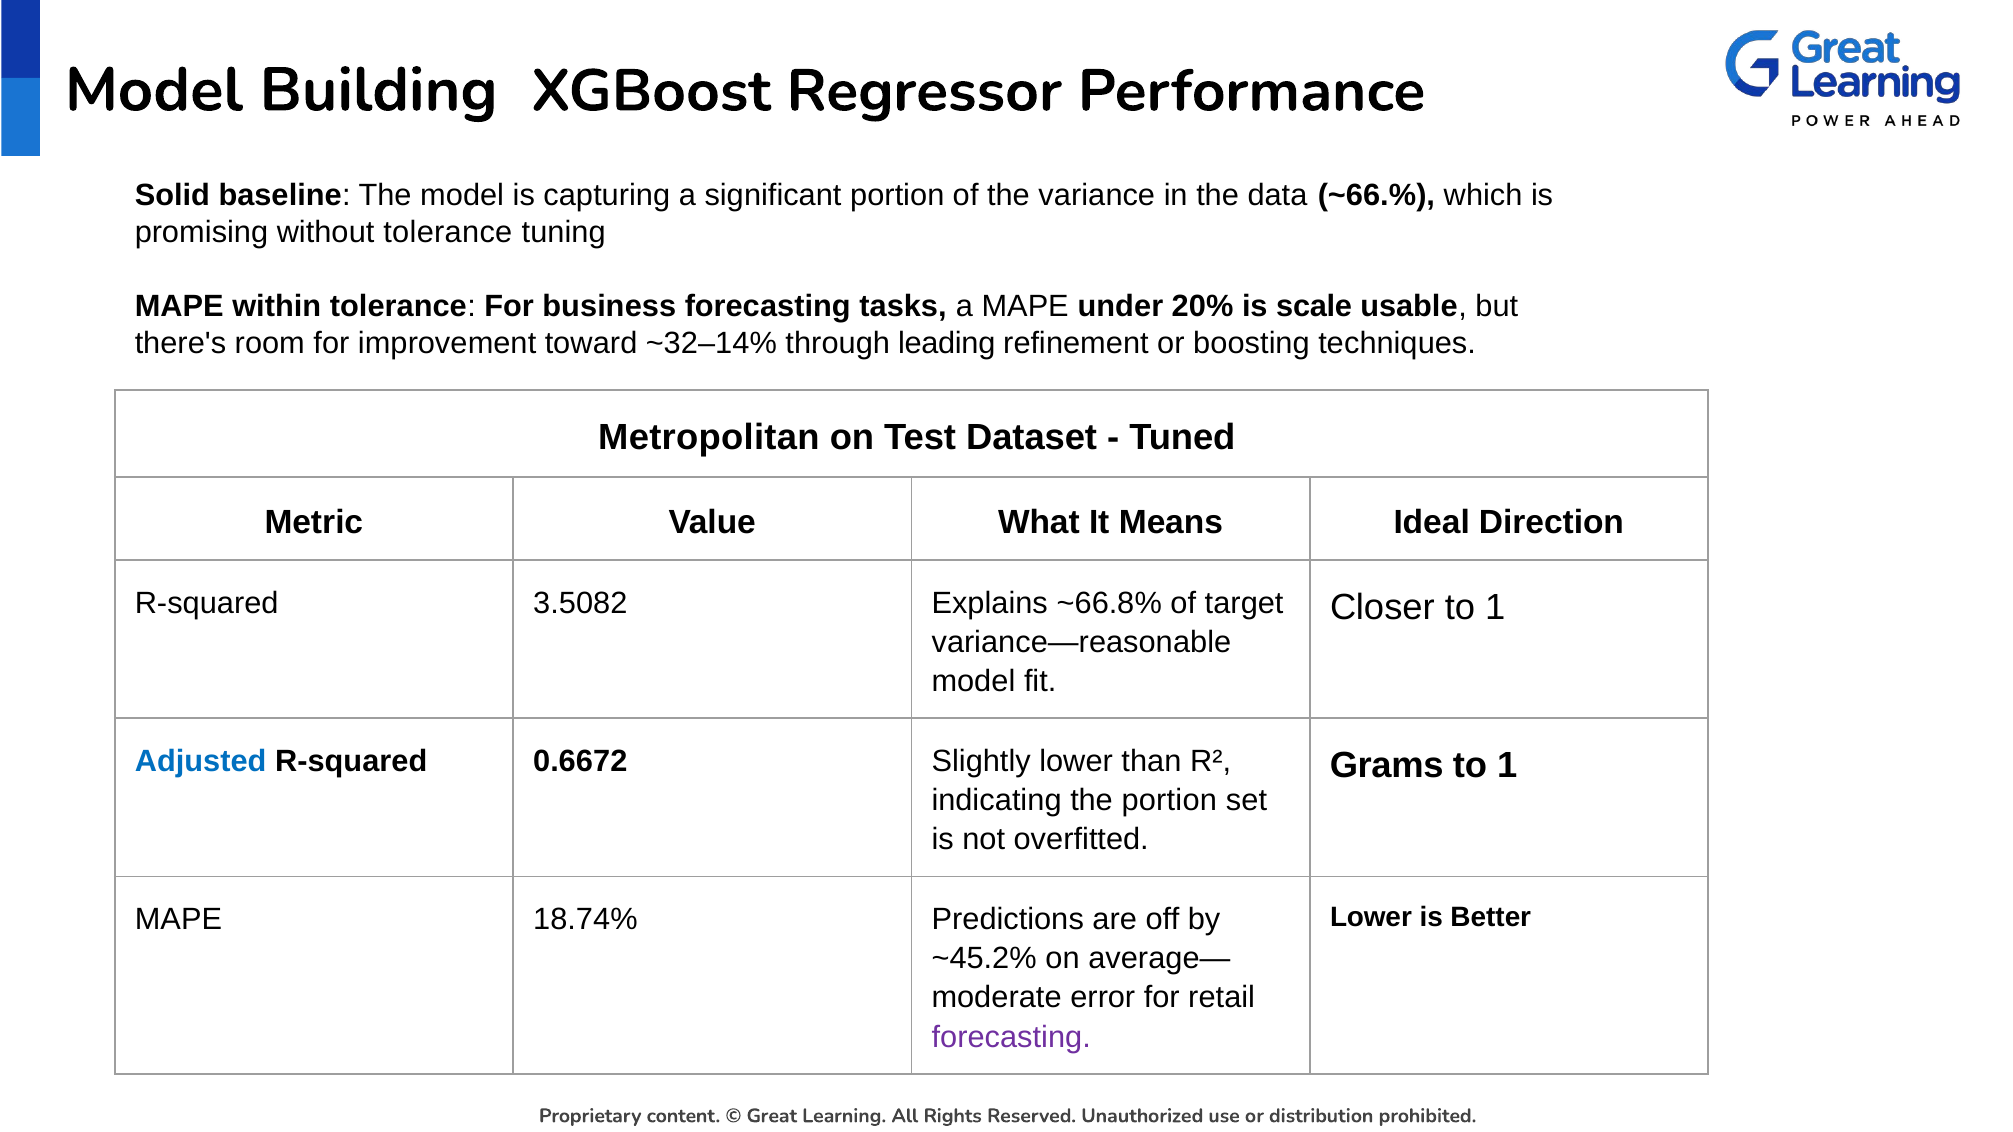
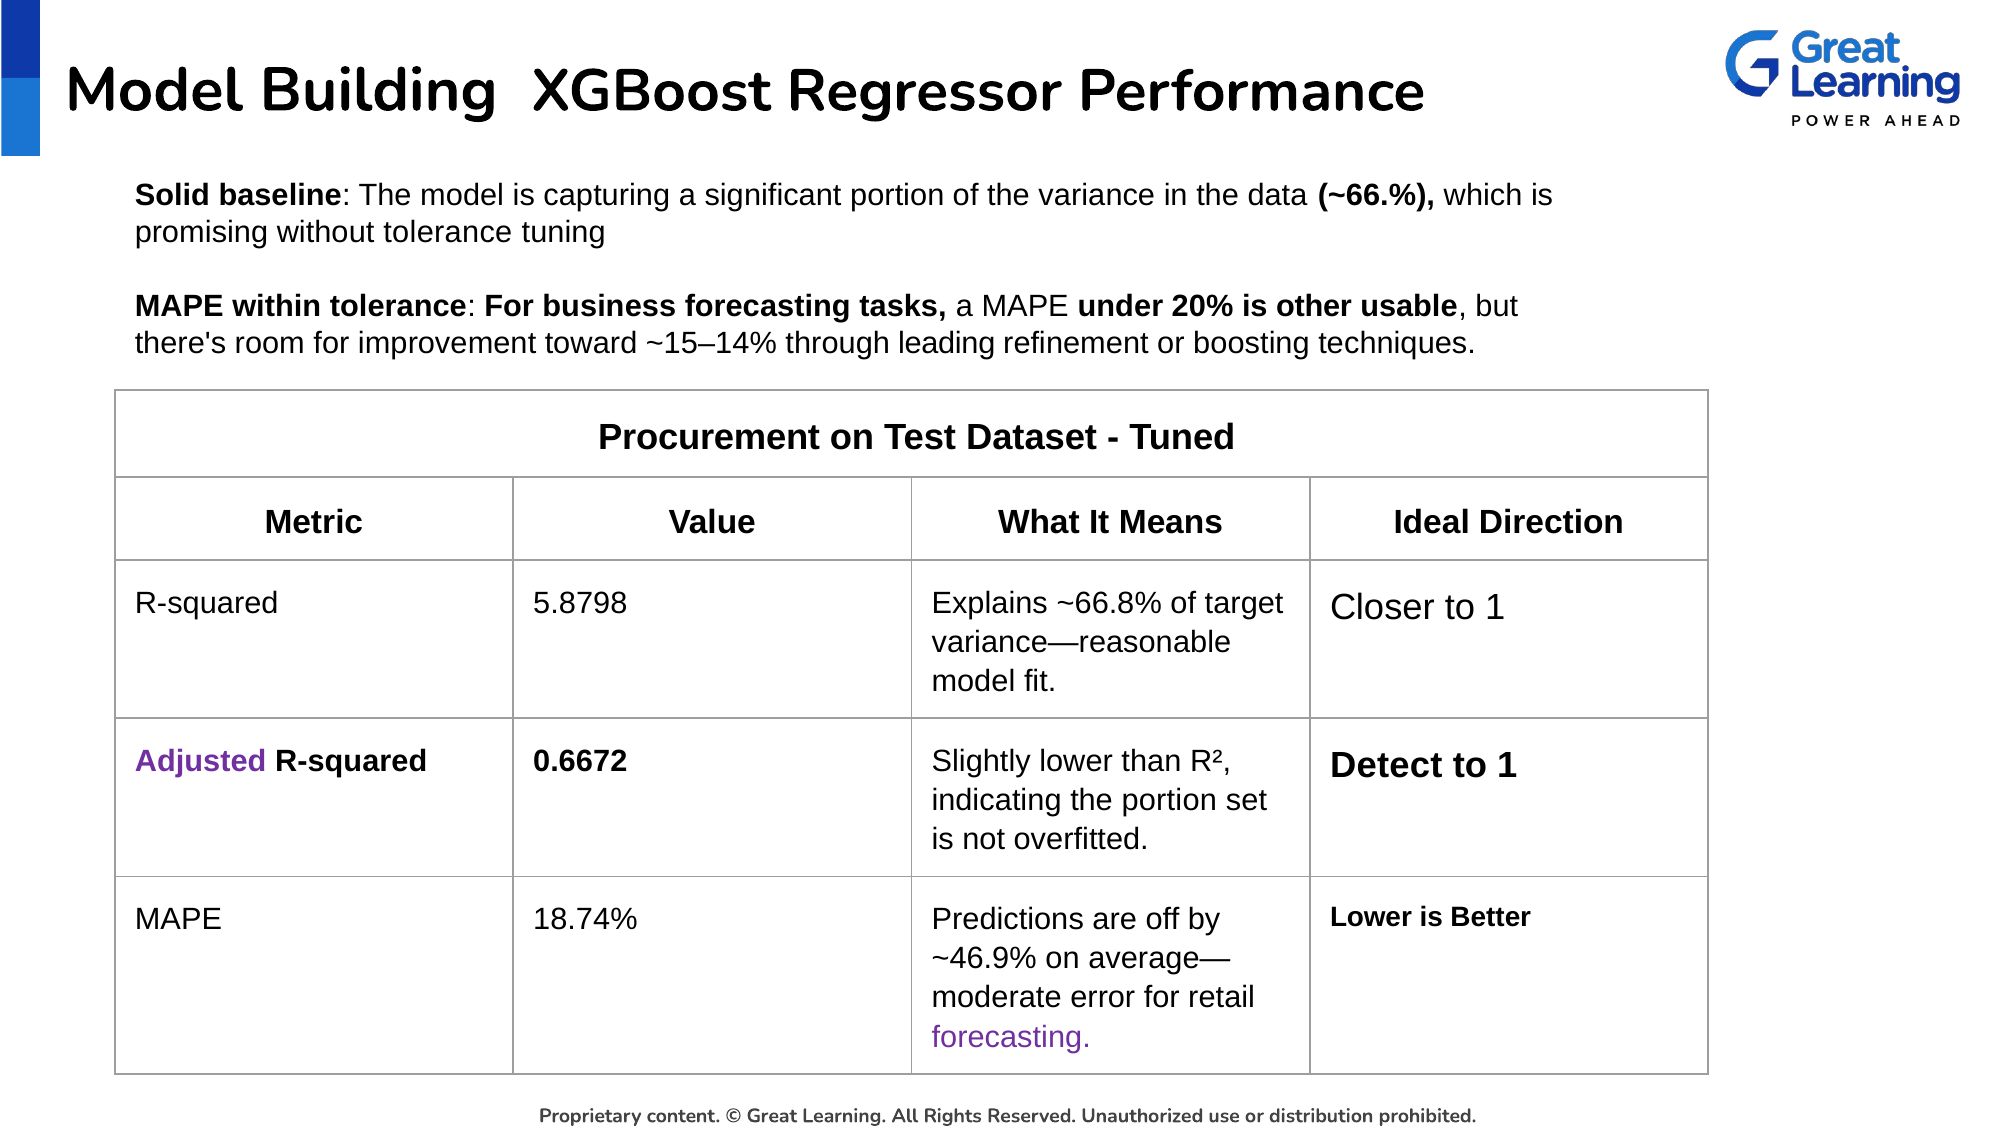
scale: scale -> other (1314, 306)
~32–14%: ~32–14% -> ~15–14% (711, 343)
Metropolitan: Metropolitan -> Procurement (709, 437)
3.5082: 3.5082 -> 5.8798 (580, 603)
Adjusted colour: blue -> purple (201, 761)
Grams: Grams -> Detect (1386, 766)
~45.2%: ~45.2% -> ~46.9% (984, 959)
